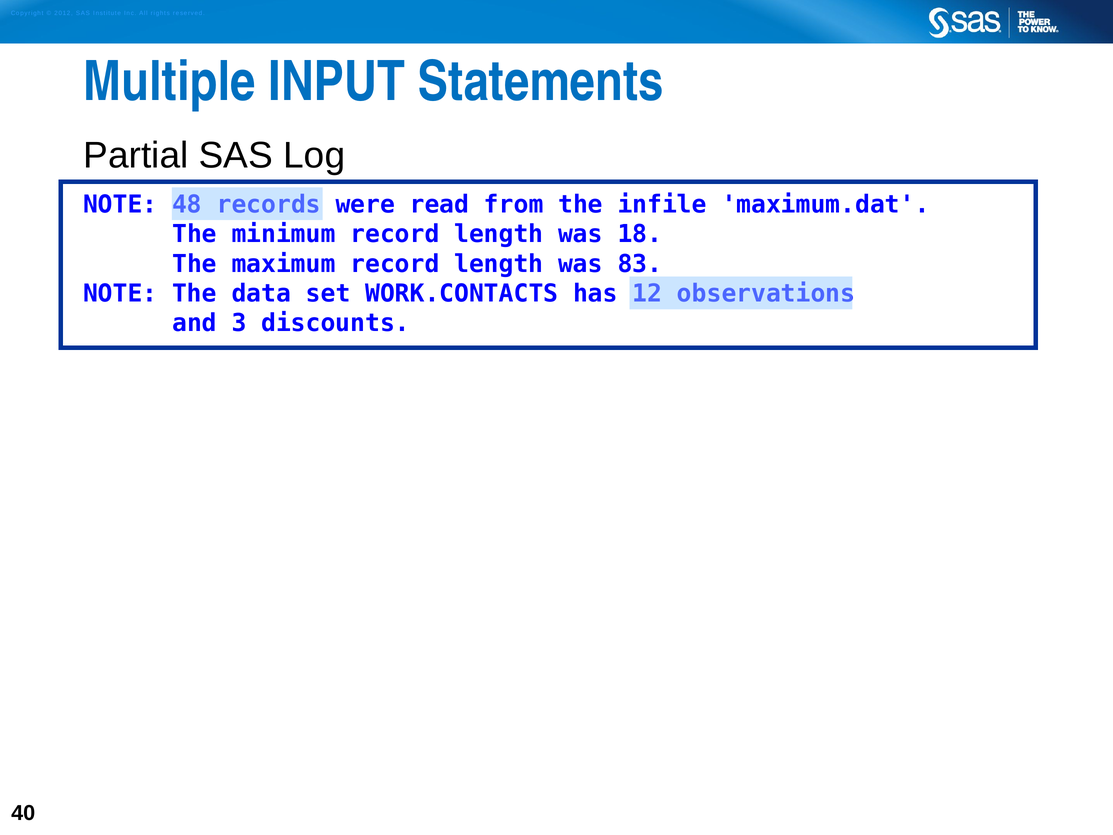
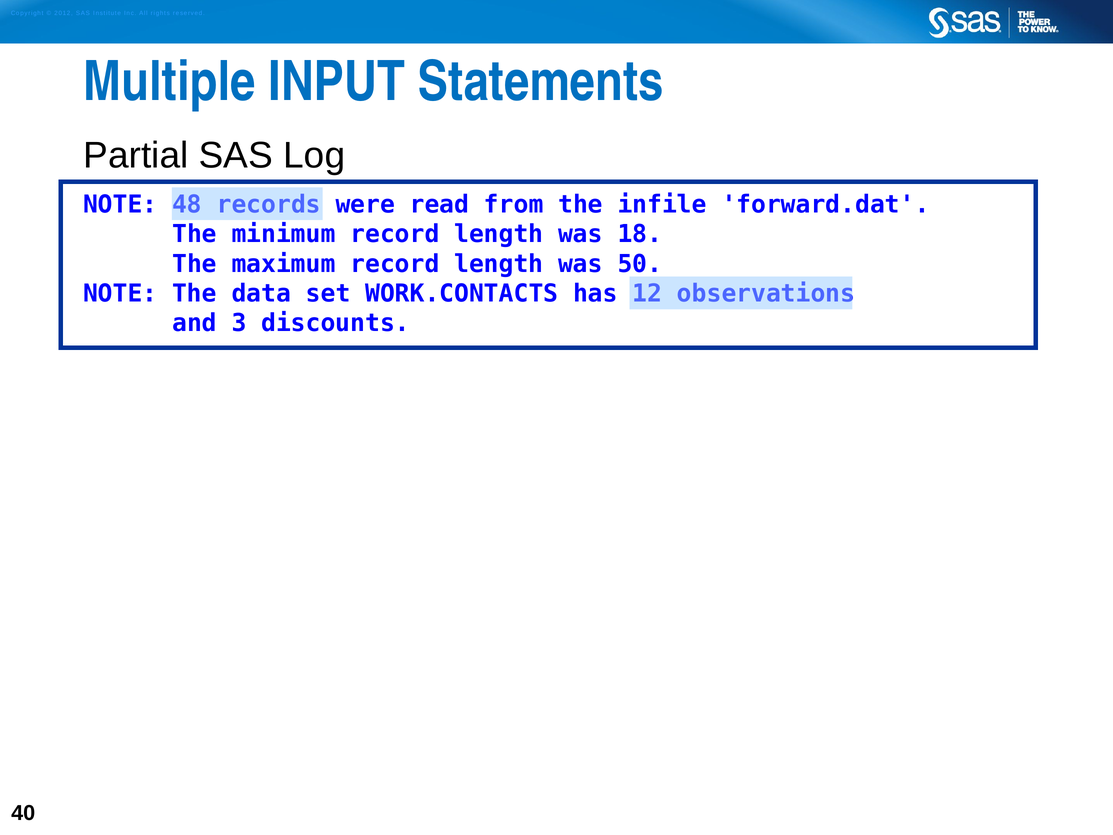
maximum.dat: maximum.dat -> forward.dat (826, 205)
83: 83 -> 50 (640, 264)
